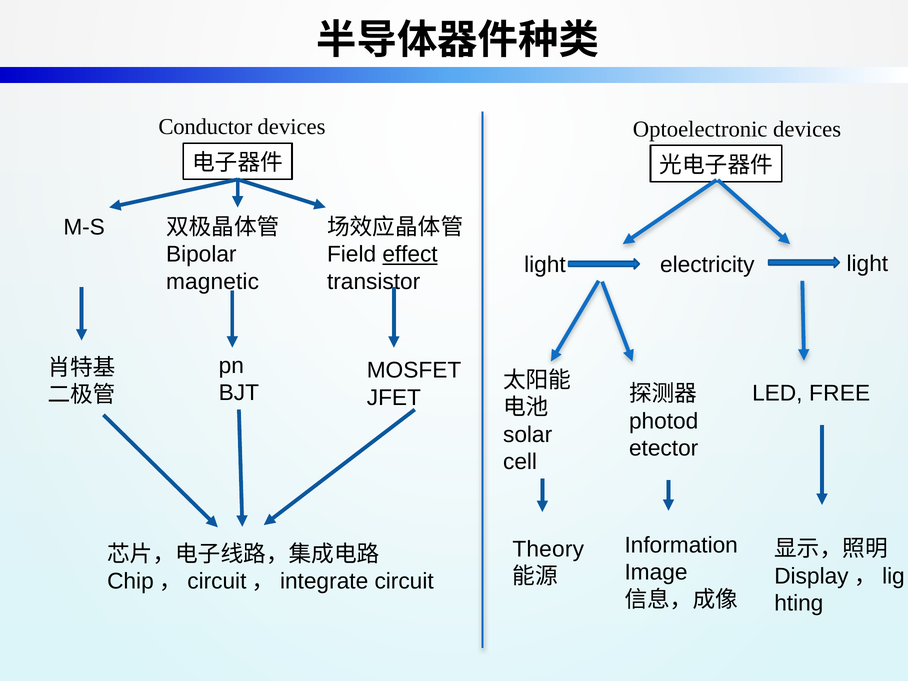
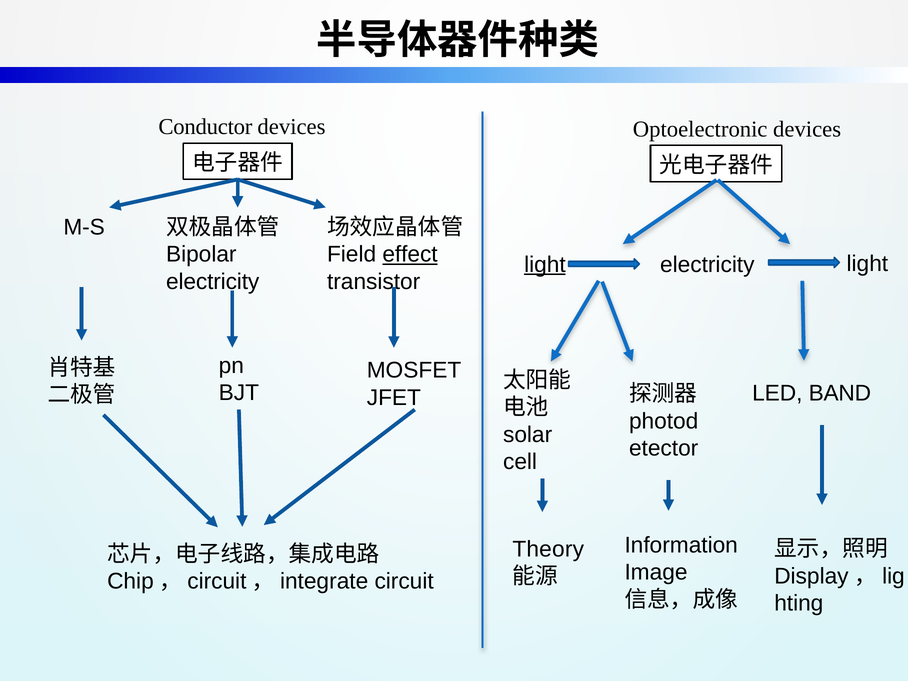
light underline: none -> present (545, 265)
magnetic: magnetic -> electricity (213, 282)
FREE: FREE -> BAND (840, 393)
